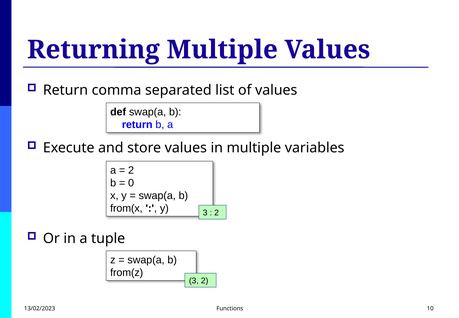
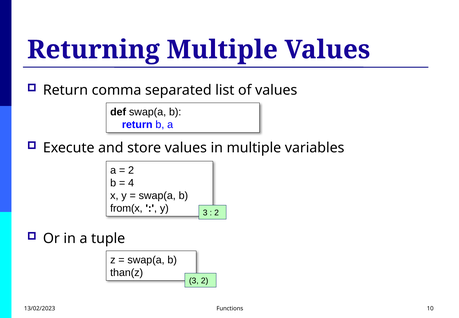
0: 0 -> 4 (131, 183)
from(z: from(z -> than(z (127, 272)
